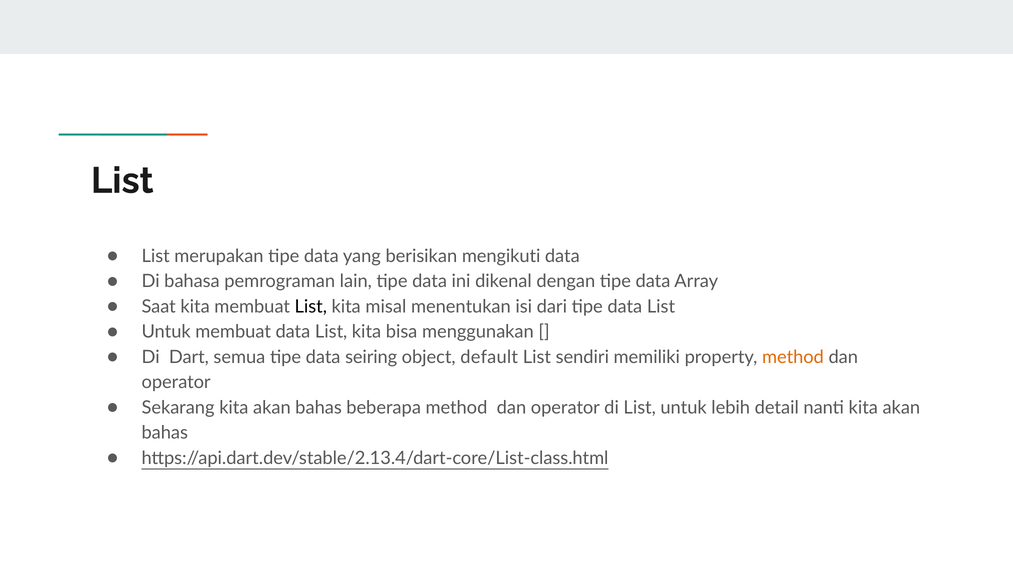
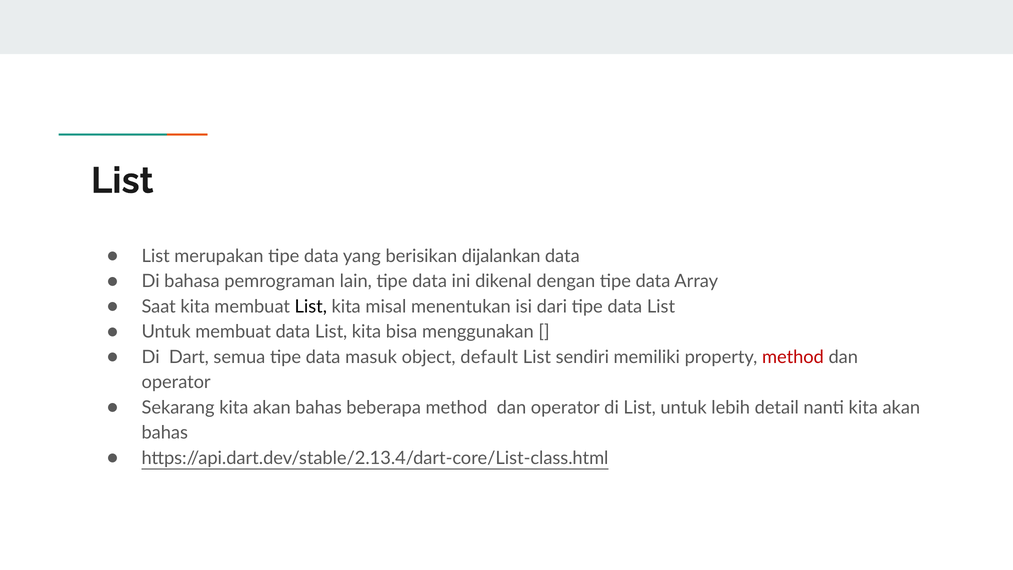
mengikuti: mengikuti -> dijalankan (501, 256)
seiring: seiring -> masuk (371, 357)
method colour: orange -> red (793, 357)
